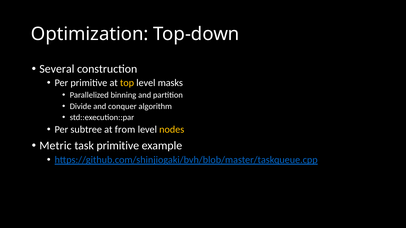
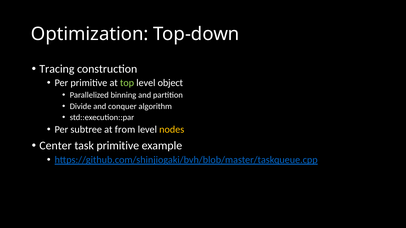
Several: Several -> Tracing (57, 69)
top colour: yellow -> light green (127, 83)
masks: masks -> object (170, 83)
Metric: Metric -> Center (56, 146)
